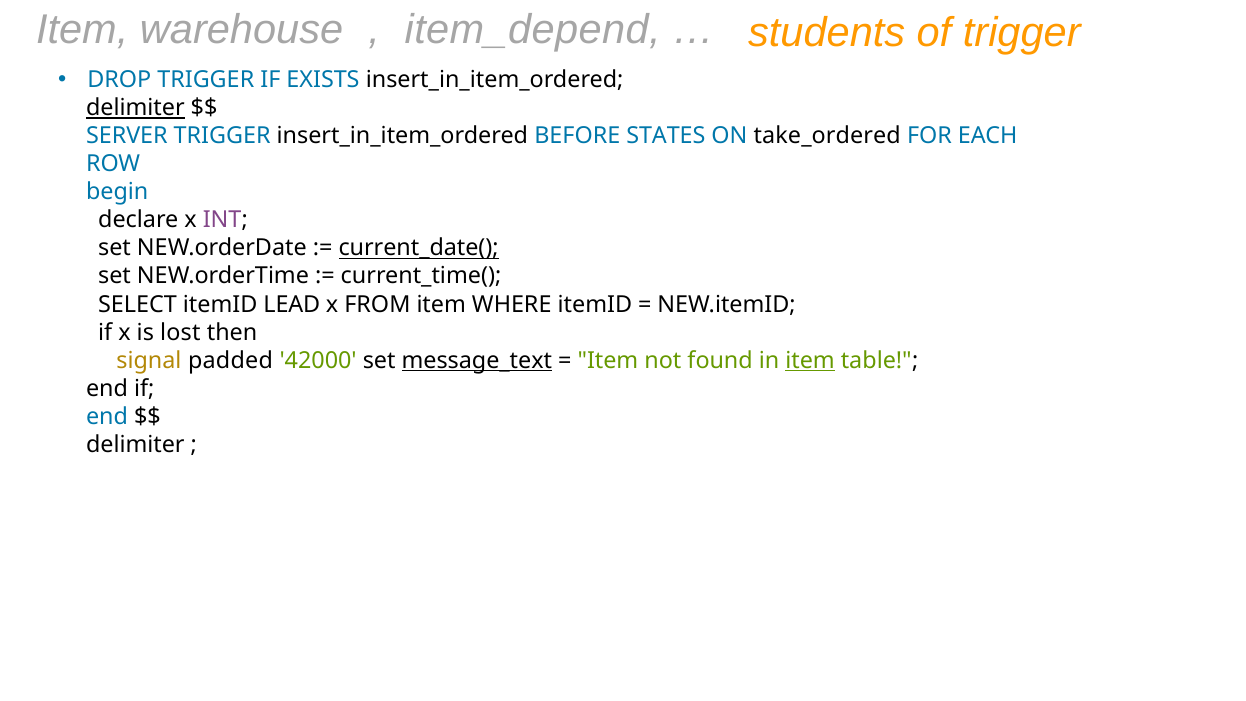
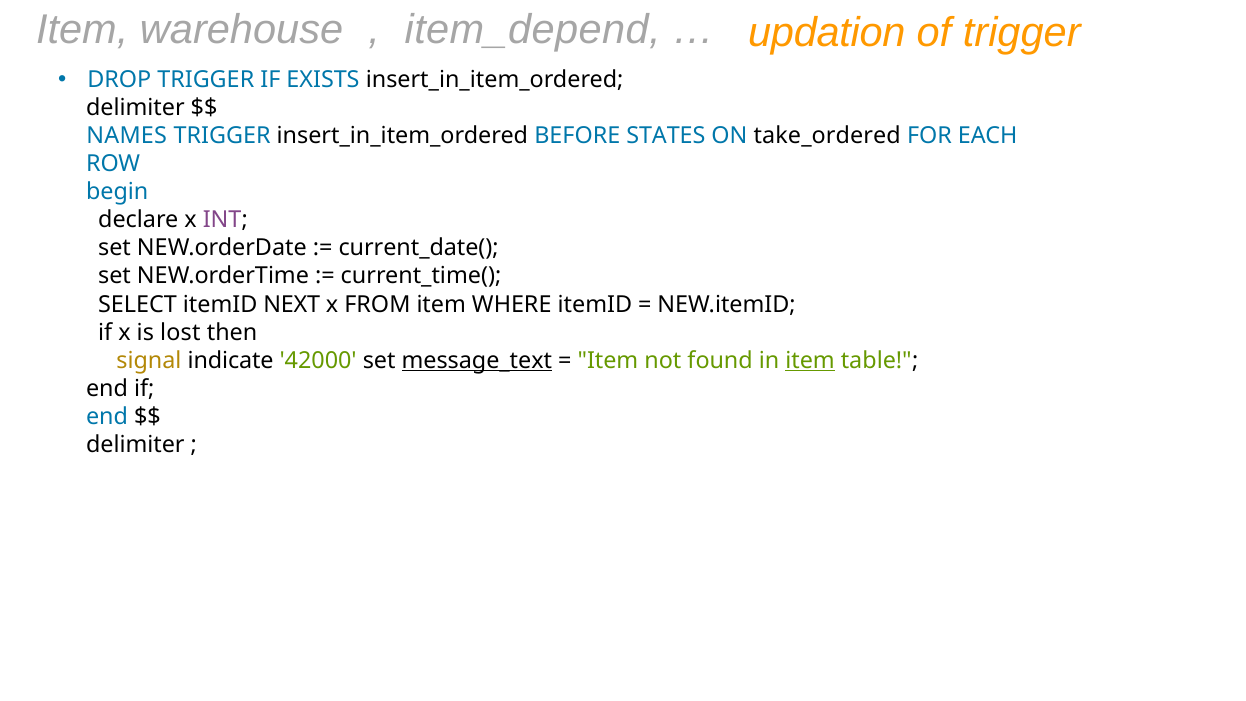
students: students -> updation (827, 32)
delimiter underline: present -> none (135, 108)
SERVER: SERVER -> NAMES (127, 136)
current_date( underline: present -> none (419, 248)
LEAD: LEAD -> NEXT (292, 304)
padded: padded -> indicate (231, 360)
